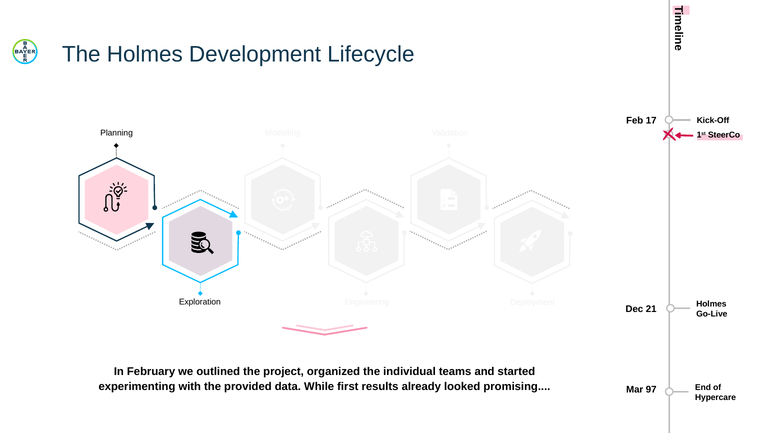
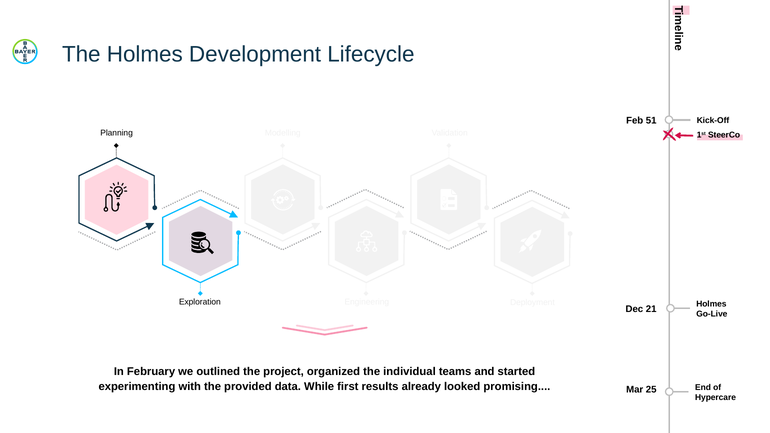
17: 17 -> 51 (651, 121)
97: 97 -> 25 (651, 390)
